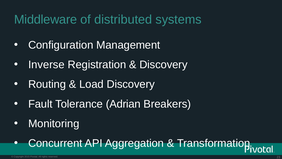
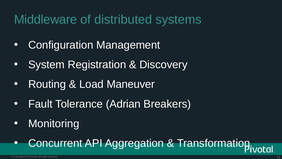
Inverse: Inverse -> System (46, 65)
Load Discovery: Discovery -> Maneuver (131, 84)
